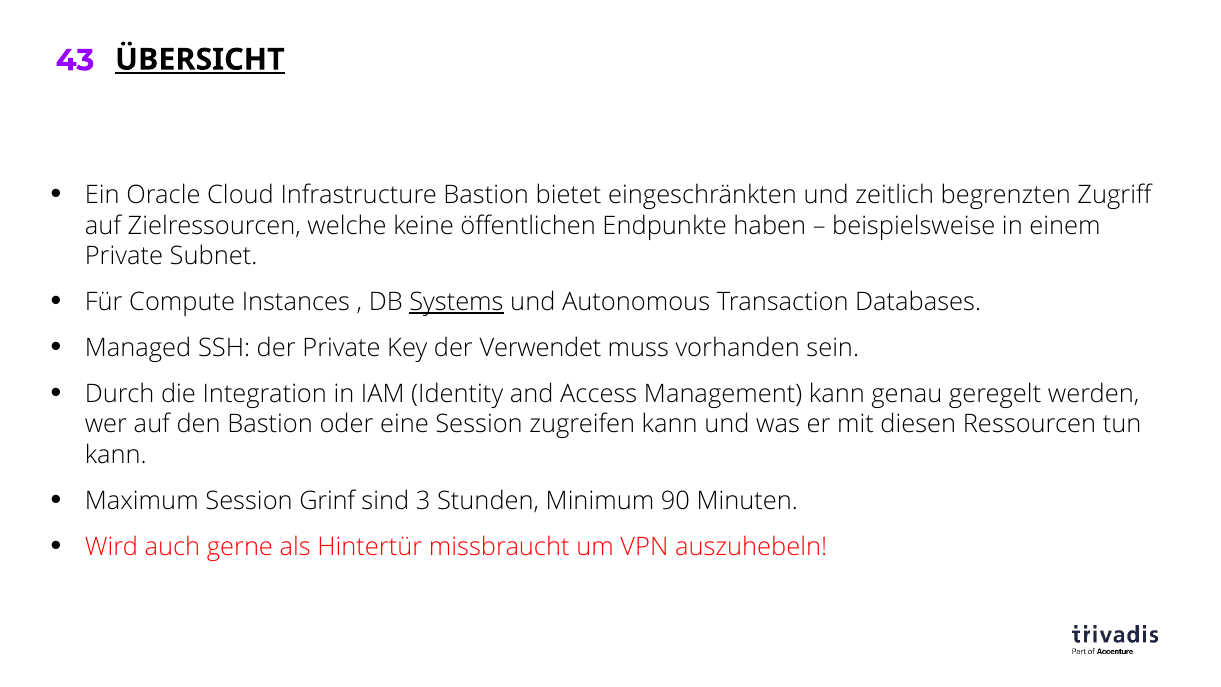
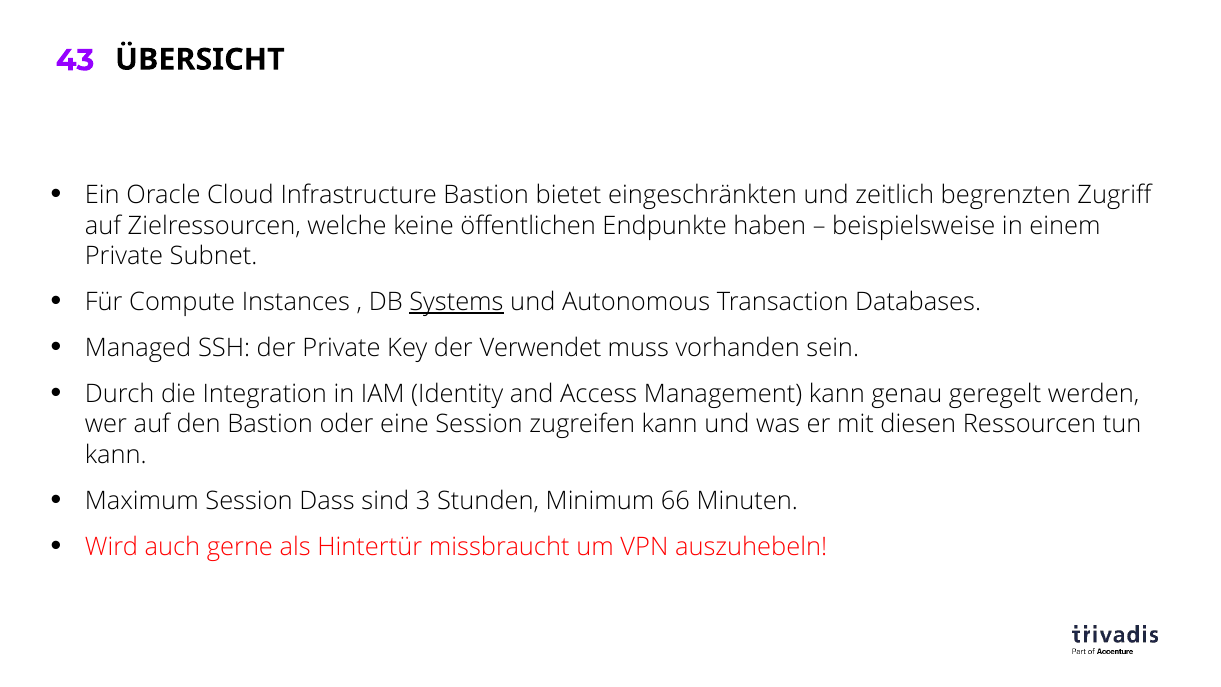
ÜBERSICHT underline: present -> none (200, 60)
Grinf: Grinf -> Dass (327, 501)
90: 90 -> 66 (675, 501)
